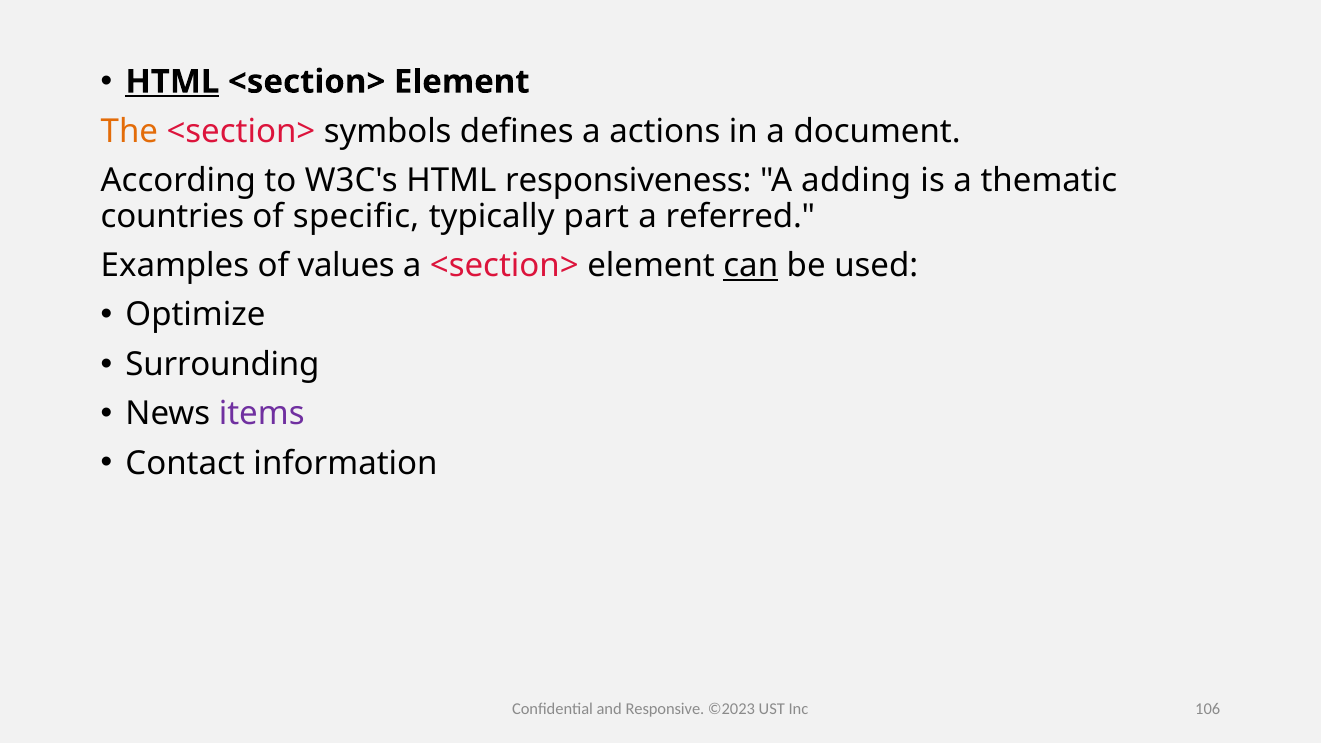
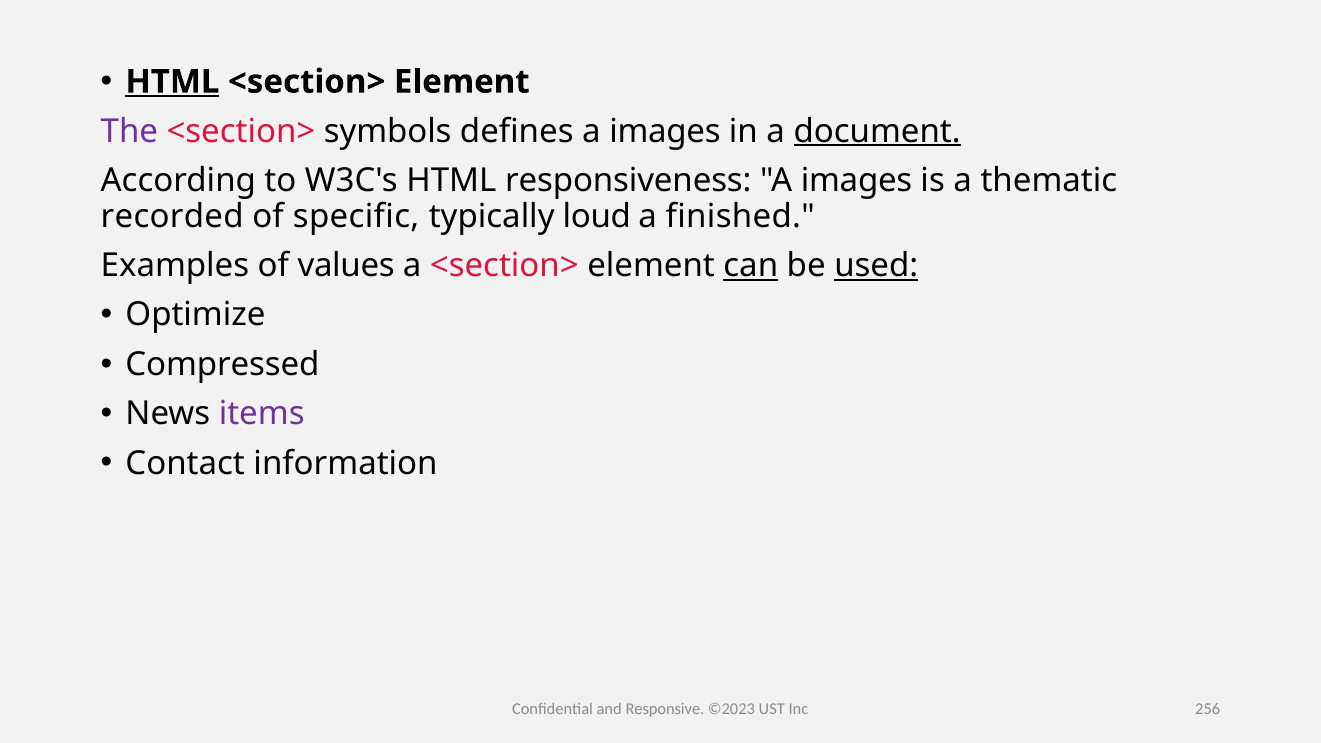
The colour: orange -> purple (129, 131)
defines a actions: actions -> images (665, 131)
document underline: none -> present (877, 131)
adding: adding -> images (857, 181)
countries: countries -> recorded (172, 216)
part: part -> loud (597, 216)
referred: referred -> finished (740, 216)
used underline: none -> present (876, 266)
Surrounding: Surrounding -> Compressed (222, 365)
106: 106 -> 256 (1208, 709)
